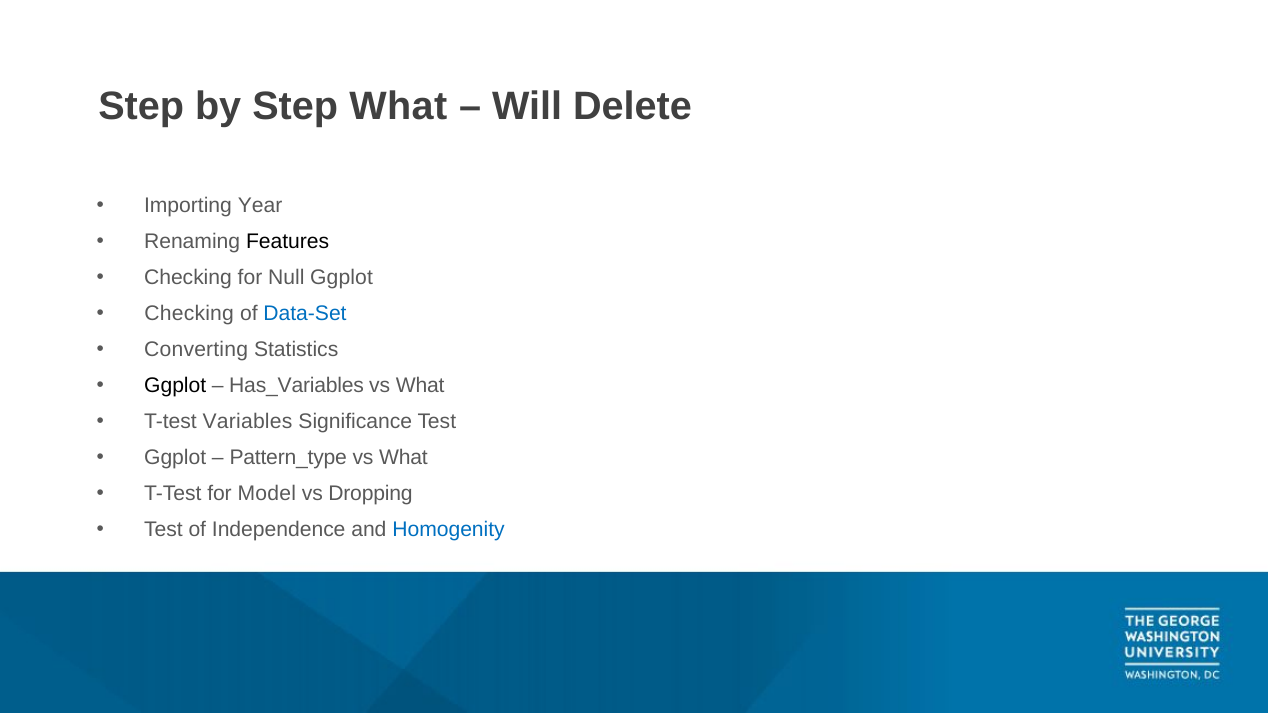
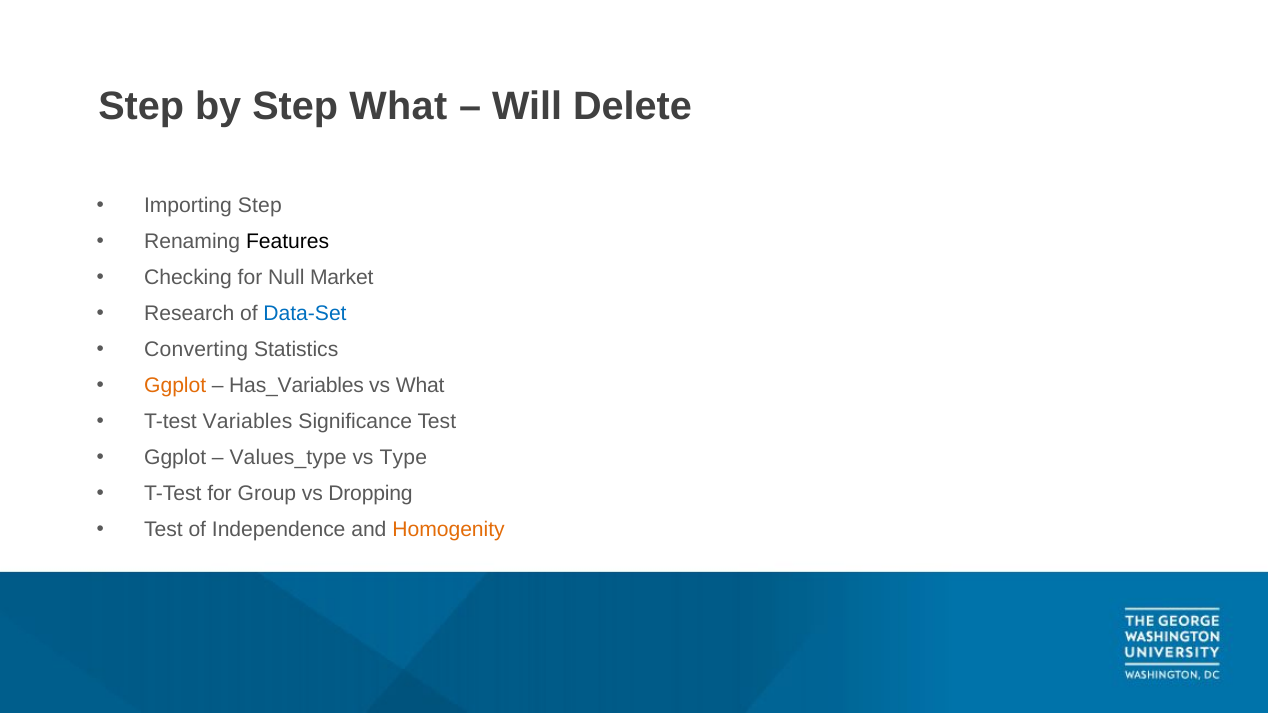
Importing Year: Year -> Step (260, 206)
Null Ggplot: Ggplot -> Market (342, 278)
Checking: Checking -> Research (189, 314)
Ggplot colour: black -> orange (175, 386)
Pattern_type: Pattern_type -> Values_type (288, 458)
What: What -> Type (403, 458)
Model: Model -> Group (267, 494)
Homogenity colour: blue -> orange (449, 530)
